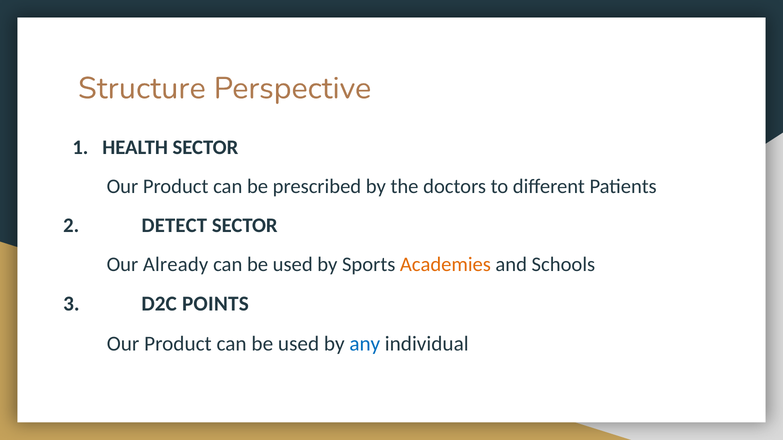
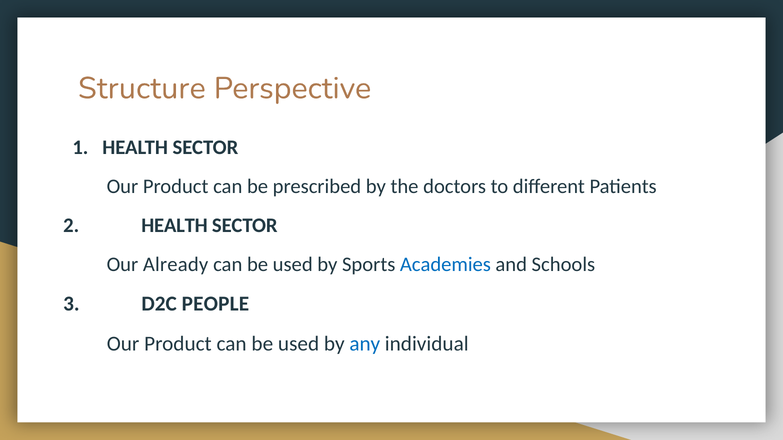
2 DETECT: DETECT -> HEALTH (175, 226)
Academies colour: orange -> blue (445, 265)
POINTS: POINTS -> PEOPLE (215, 304)
